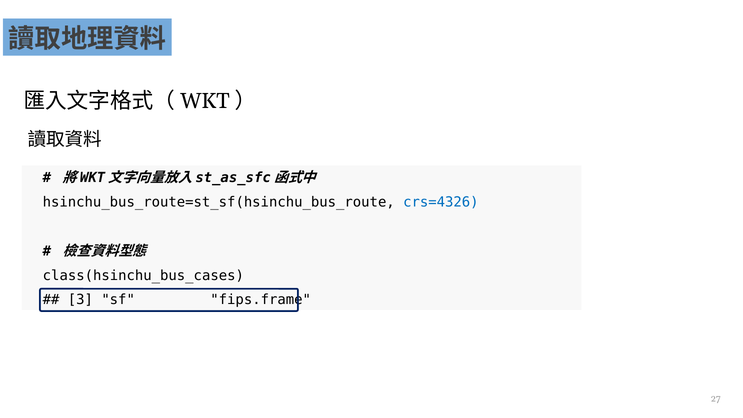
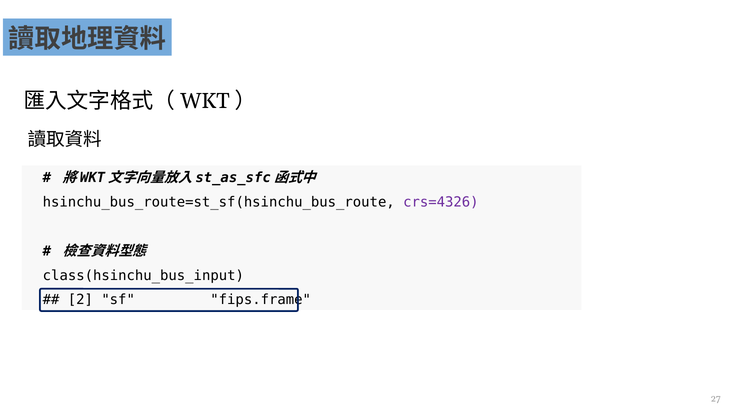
crs=4326 colour: blue -> purple (441, 202)
class(hsinchu_bus_cases: class(hsinchu_bus_cases -> class(hsinchu_bus_input (143, 275)
3: 3 -> 2 (80, 300)
